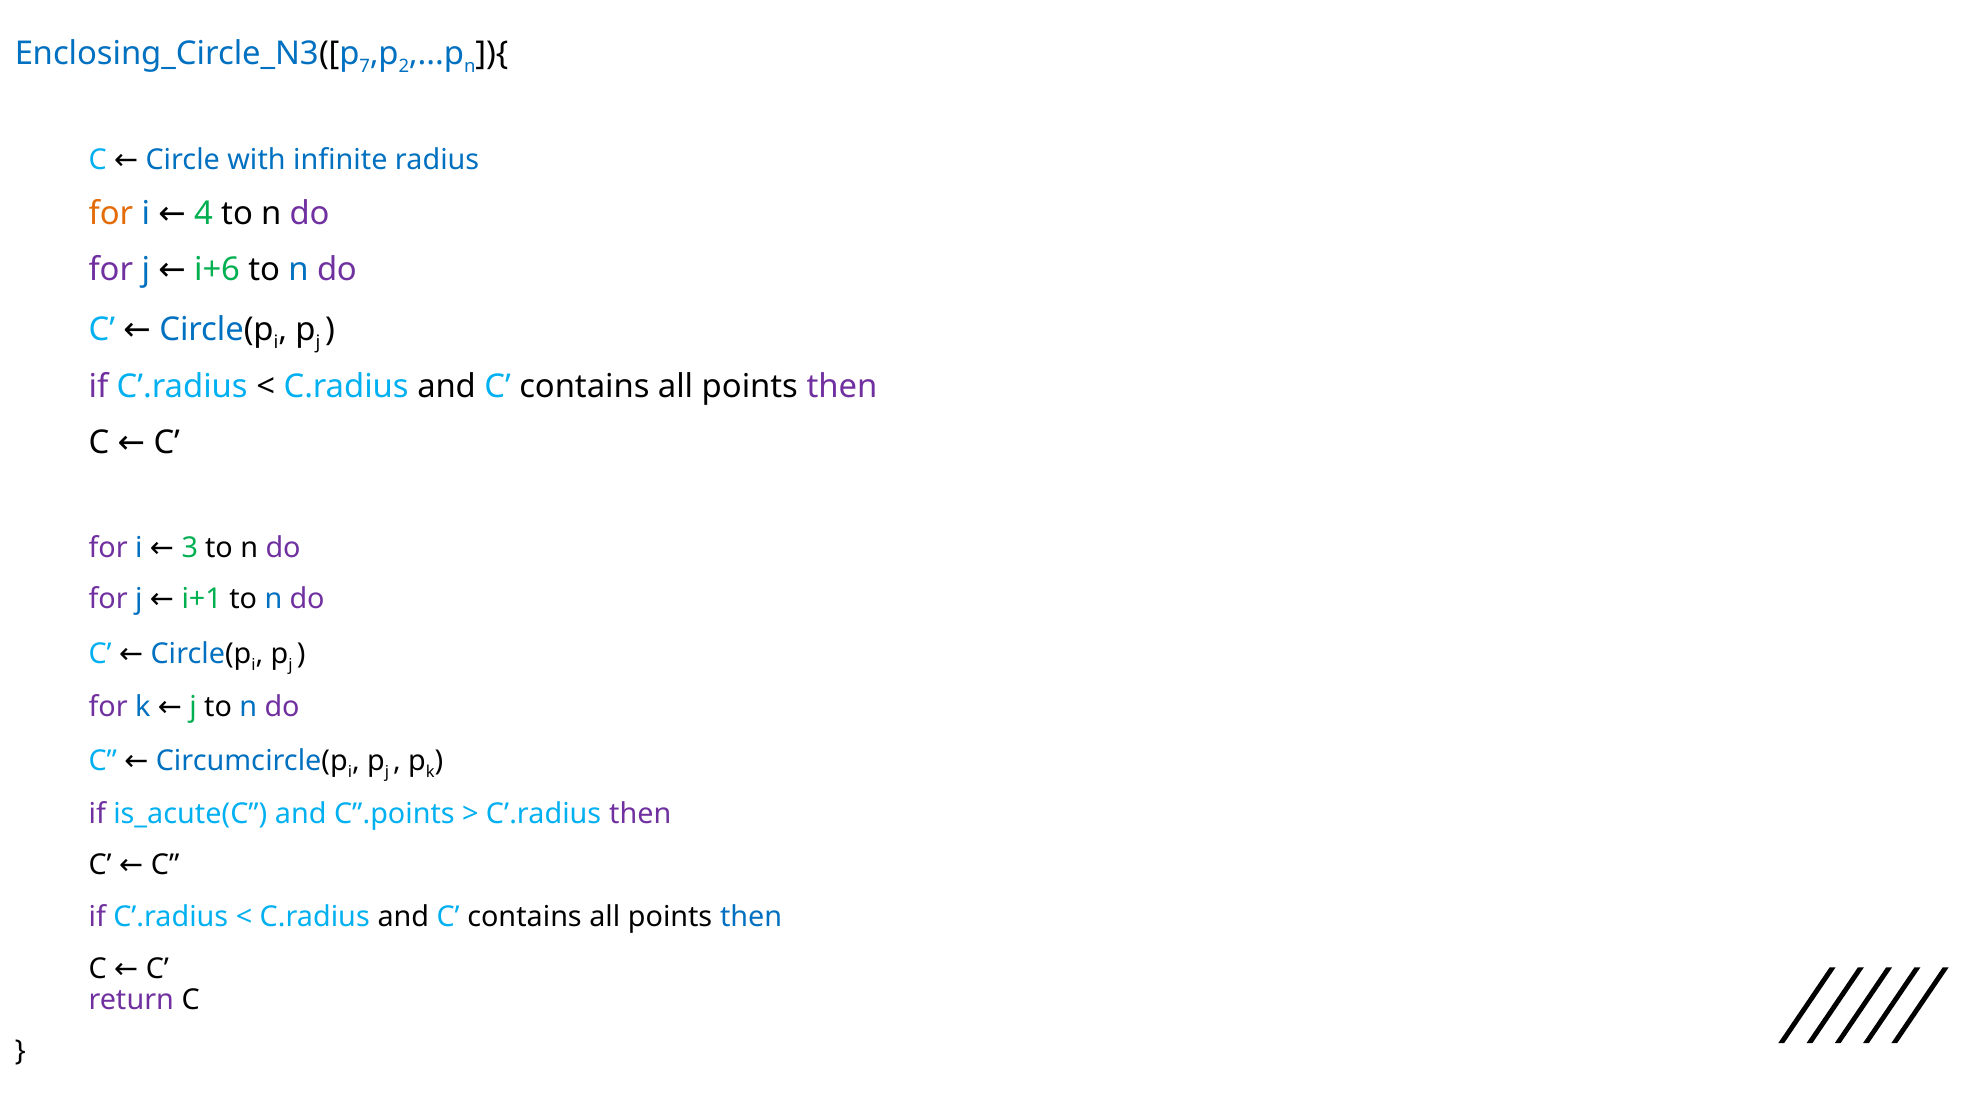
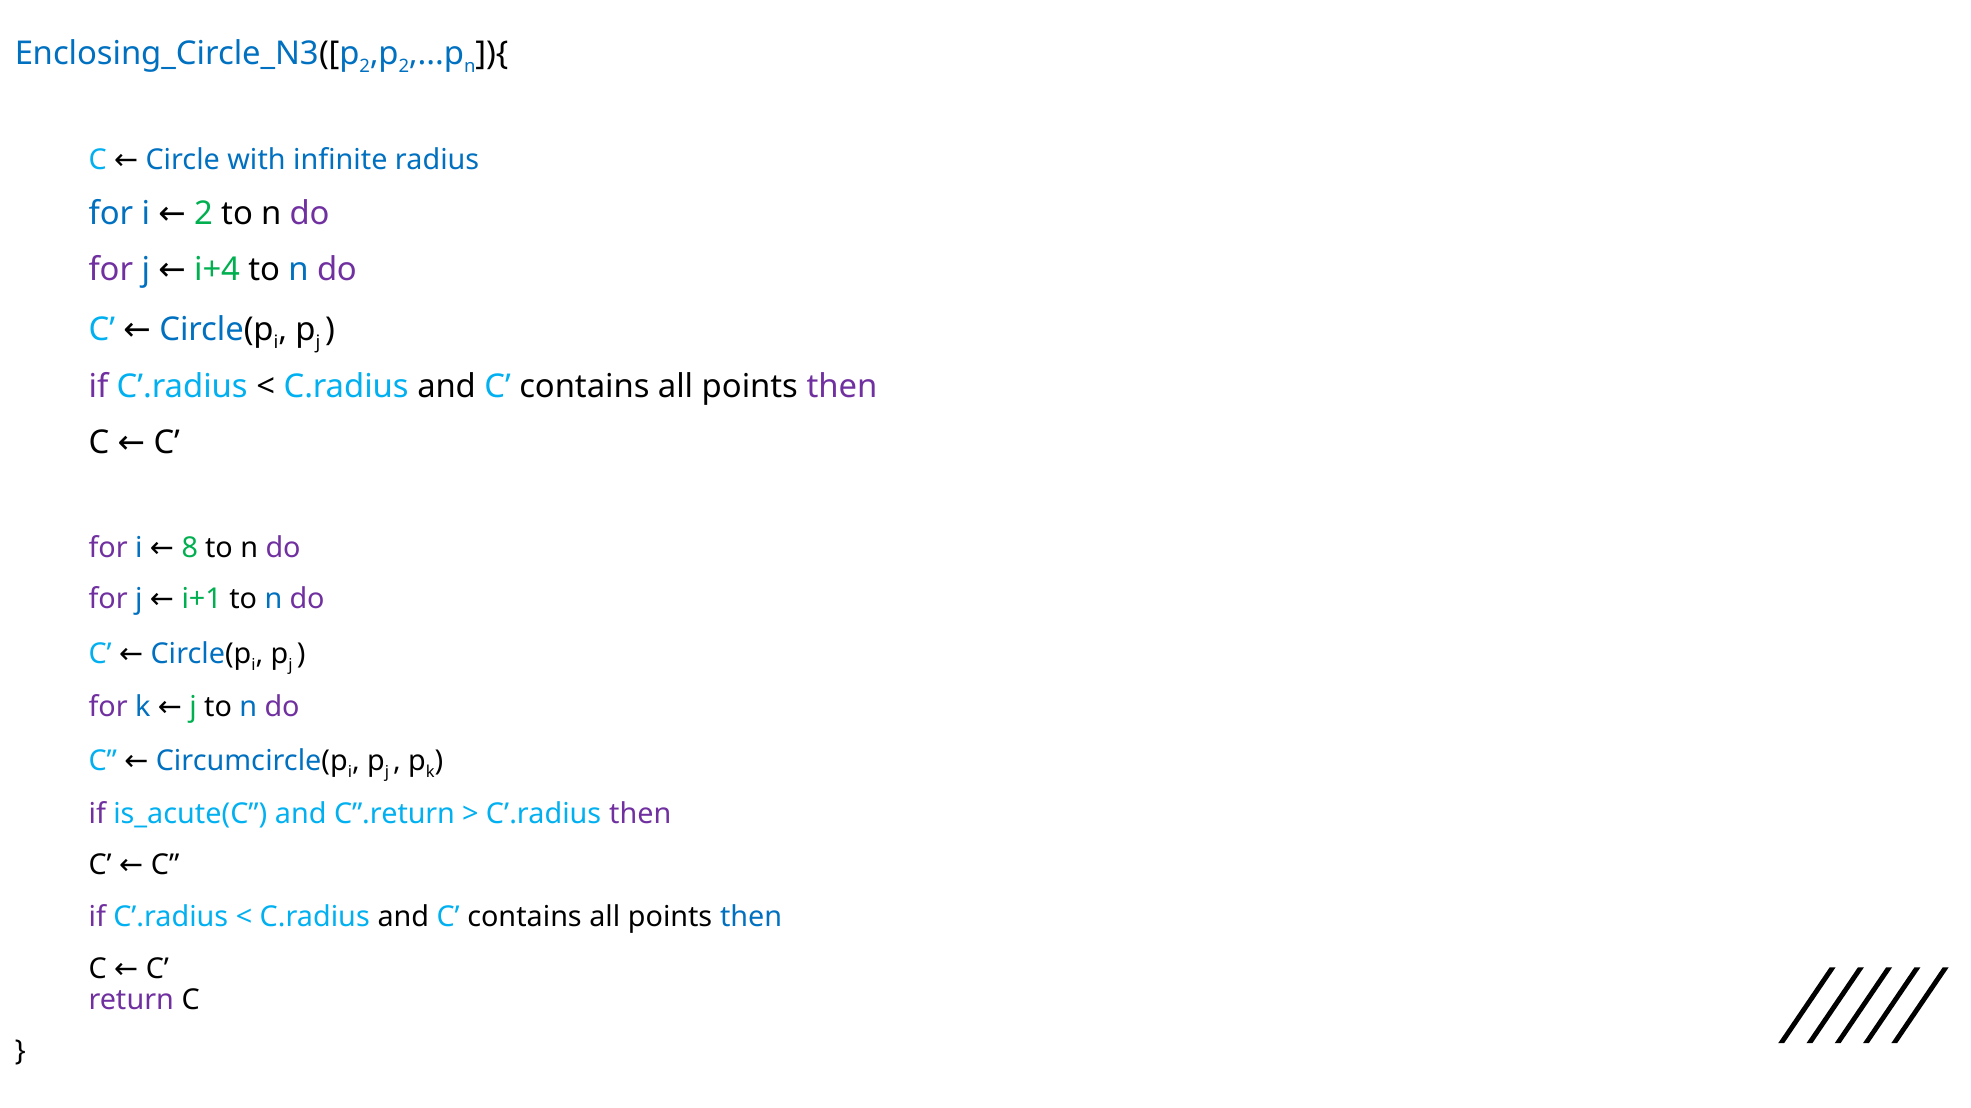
7: 7 -> 2 (365, 67)
for colour: orange -> blue (111, 214)
4: 4 -> 2 (203, 214)
i+6: i+6 -> i+4 (217, 270)
3: 3 -> 8 (190, 548)
C”.points: C”.points -> C”.return (394, 814)
